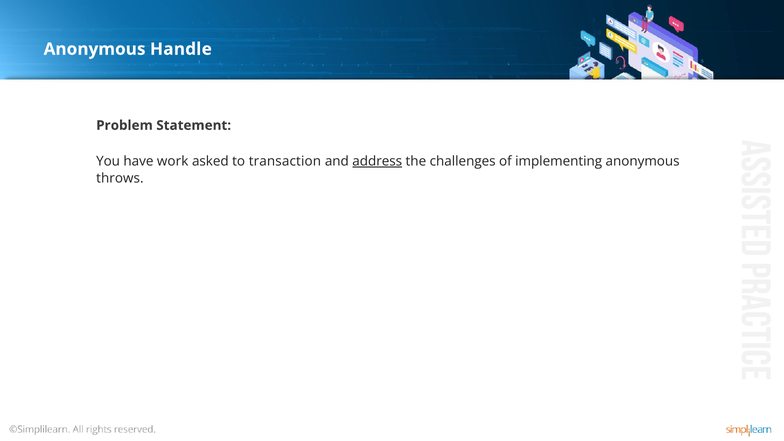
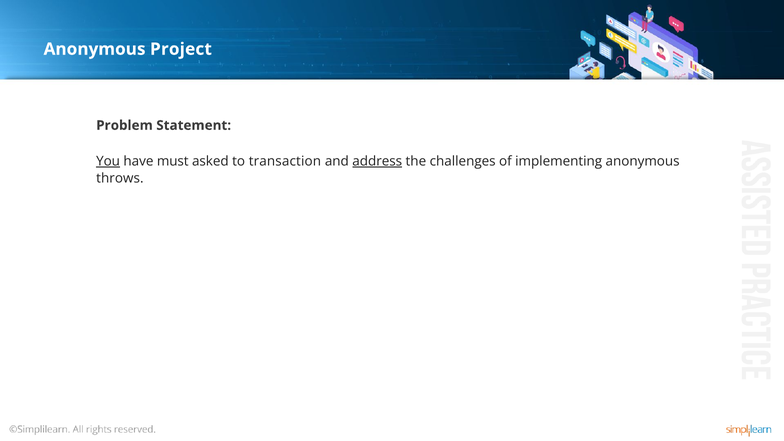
Handle: Handle -> Project (181, 49)
You underline: none -> present (108, 161)
work: work -> must (173, 161)
